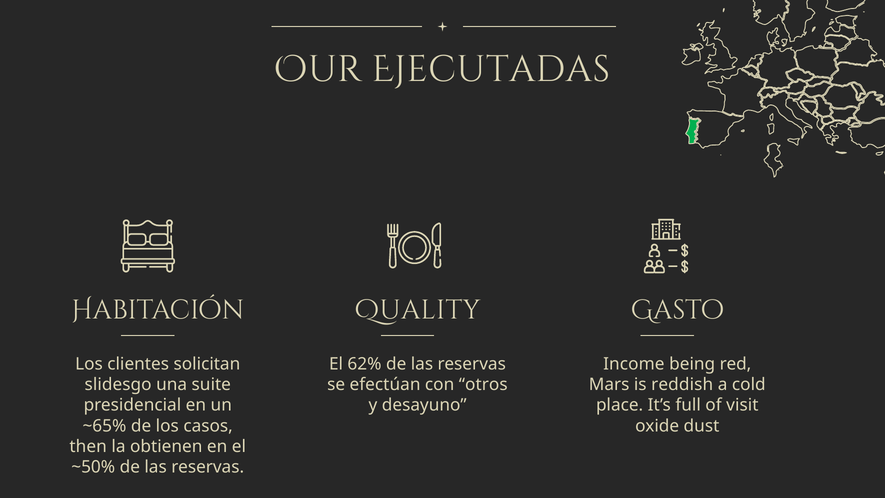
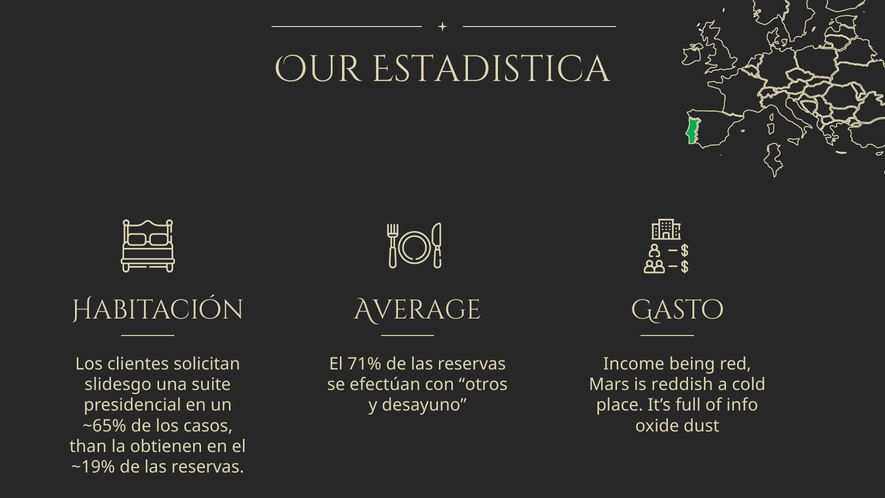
Ejecutadas: Ejecutadas -> Estadistica (491, 69)
Quality: Quality -> Average (418, 310)
62%: 62% -> 71% (364, 364)
visit: visit -> info (742, 405)
then: then -> than (88, 446)
~50%: ~50% -> ~19% (93, 467)
